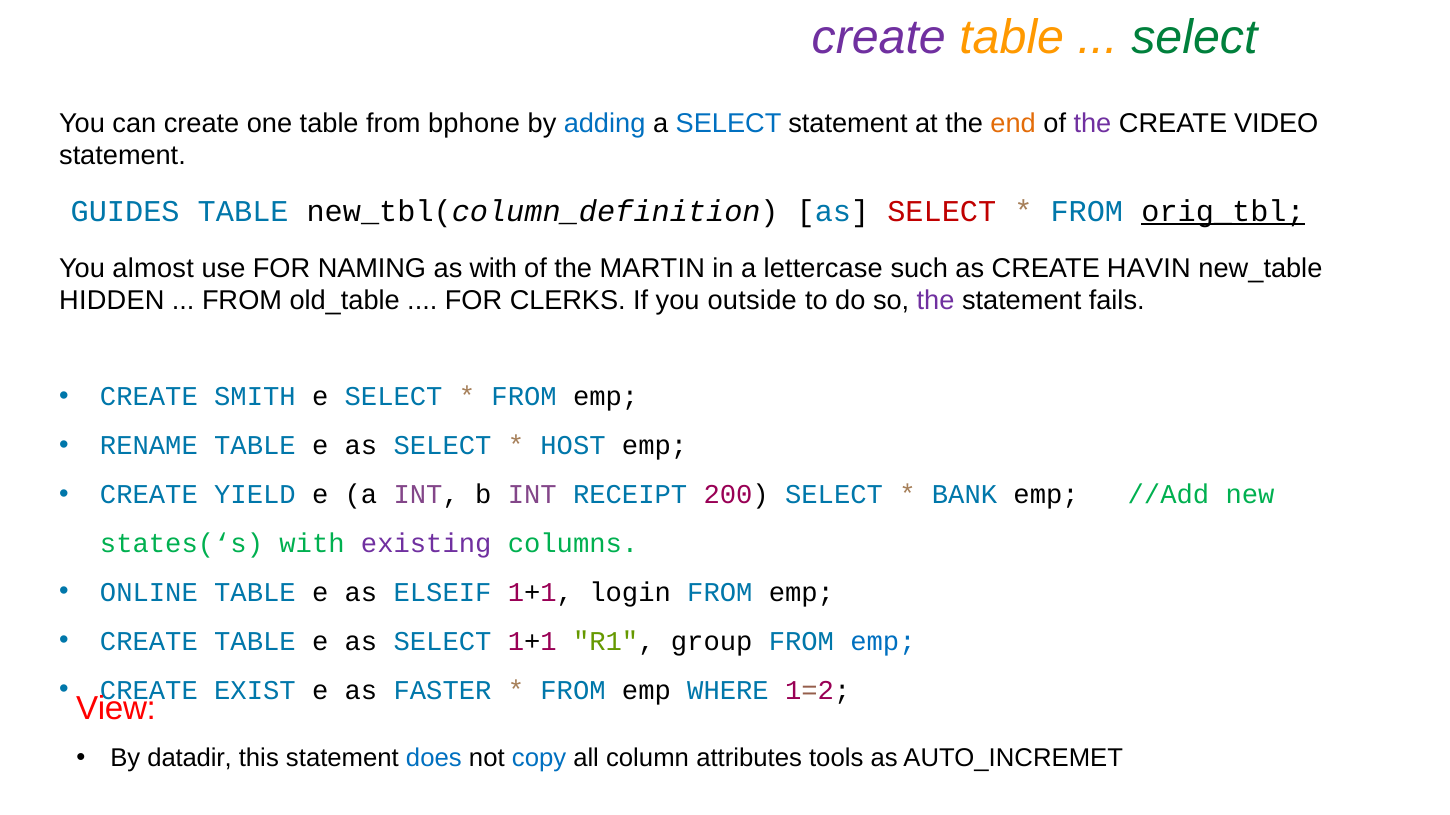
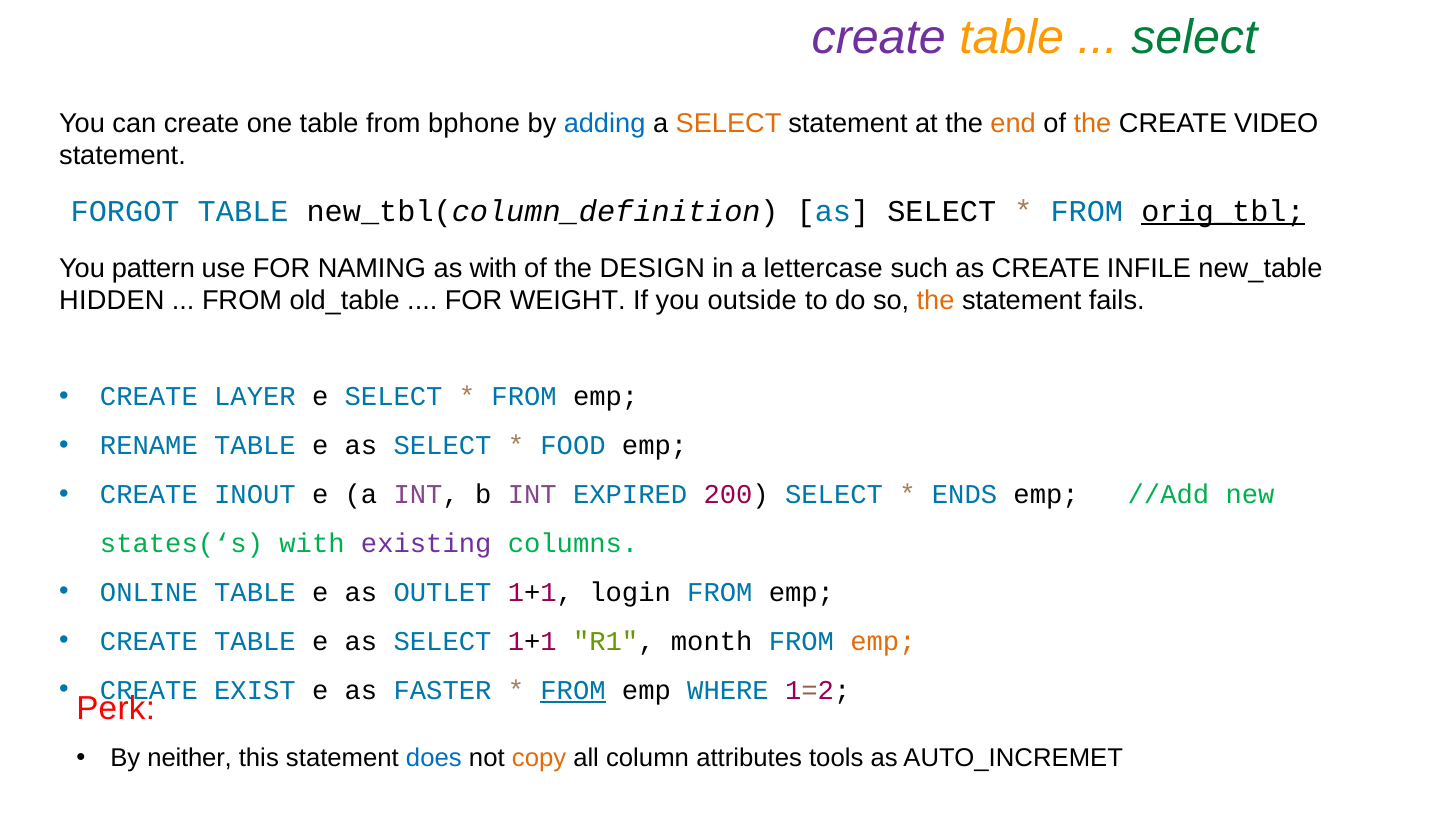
SELECT colour: blue -> orange (729, 123)
the colour: purple -> orange (1092, 123)
GUIDES: GUIDES -> FORGOT (125, 212)
SELECT colour: red -> black (942, 212)
almost: almost -> pattern (153, 269)
MARTIN: MARTIN -> DESIGN (652, 269)
HAVIN: HAVIN -> INFILE (1149, 269)
CLERKS: CLERKS -> WEIGHT (568, 301)
the colour: purple -> orange (936, 301)
SMITH: SMITH -> LAYER (255, 397)
HOST: HOST -> FOOD (573, 446)
YIELD: YIELD -> INOUT (255, 495)
RECEIPT: RECEIPT -> EXPIRED (630, 495)
BANK: BANK -> ENDS (965, 495)
ELSEIF: ELSEIF -> OUTLET (443, 593)
group: group -> month (712, 642)
emp colour: blue -> orange (883, 642)
FROM underline: none -> present (573, 691)
View: View -> Perk (116, 709)
datadir: datadir -> neither (190, 759)
copy colour: blue -> orange (539, 759)
